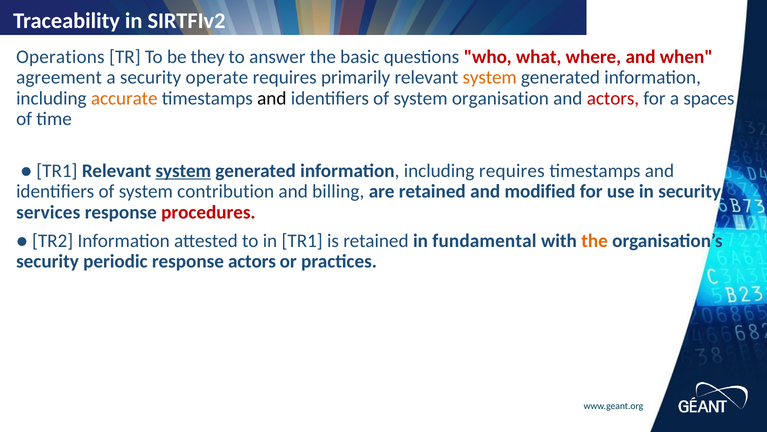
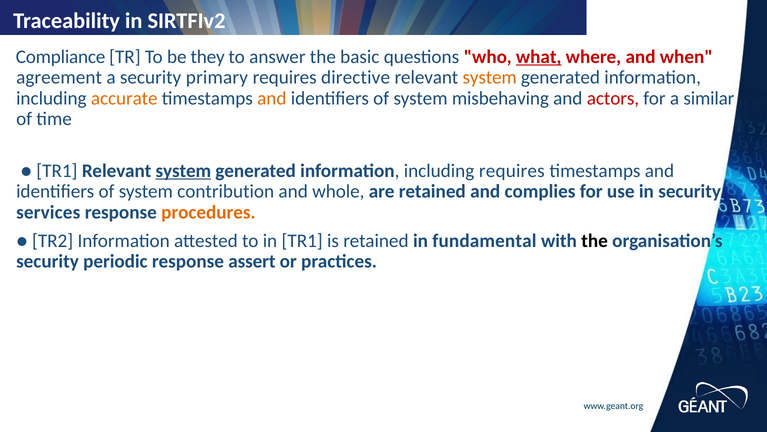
Operations: Operations -> Compliance (61, 57)
what underline: none -> present (539, 57)
operate: operate -> primary (217, 77)
primarily: primarily -> directive (356, 77)
and colour: black -> orange (272, 98)
organisation: organisation -> misbehaving (500, 98)
spaces: spaces -> similar (709, 98)
billing: billing -> whole (338, 191)
modified: modified -> complies (540, 191)
procedures colour: red -> orange (208, 212)
the colour: orange -> black (595, 241)
response actors: actors -> assert (252, 261)
